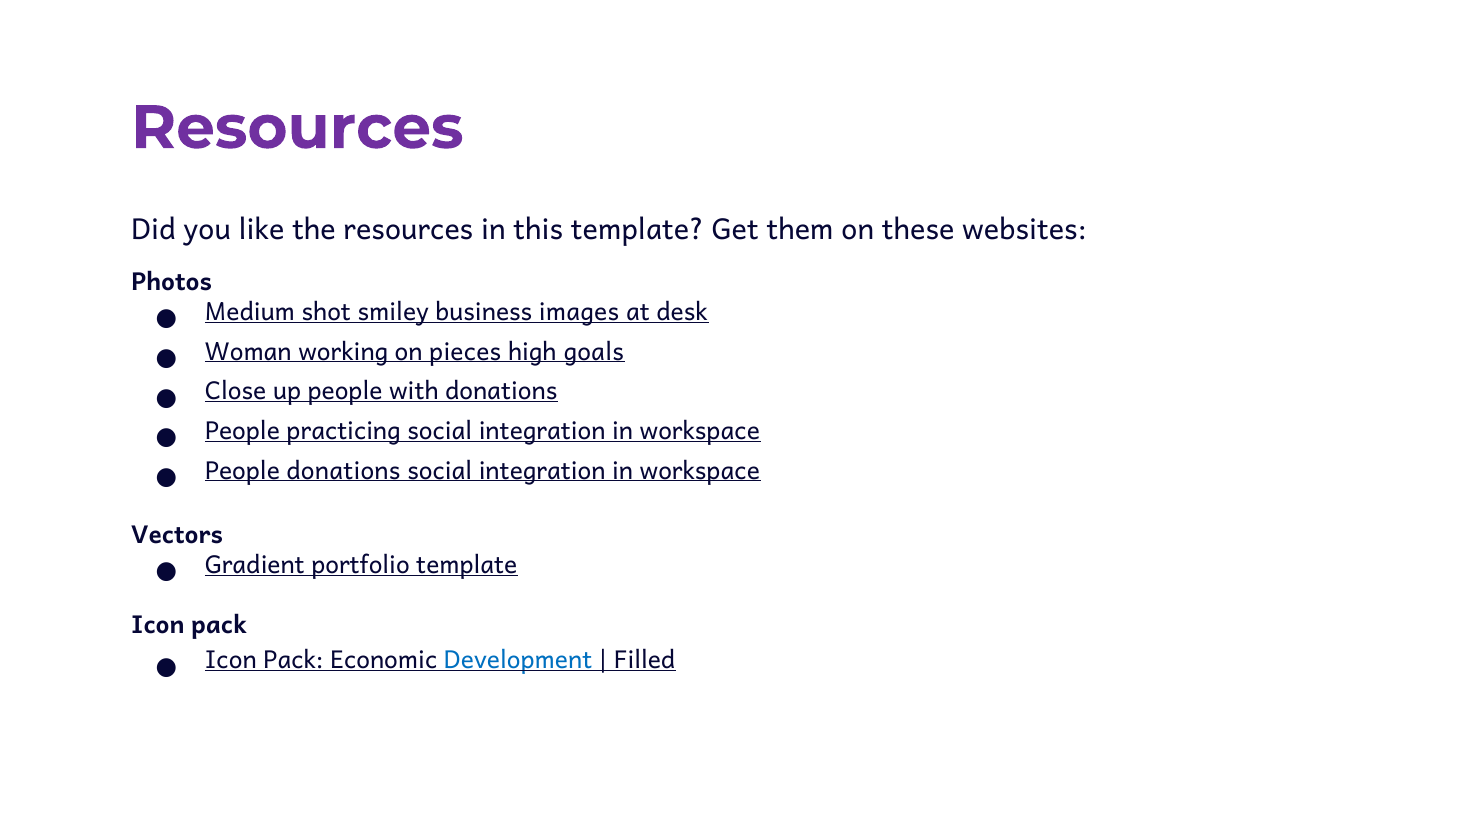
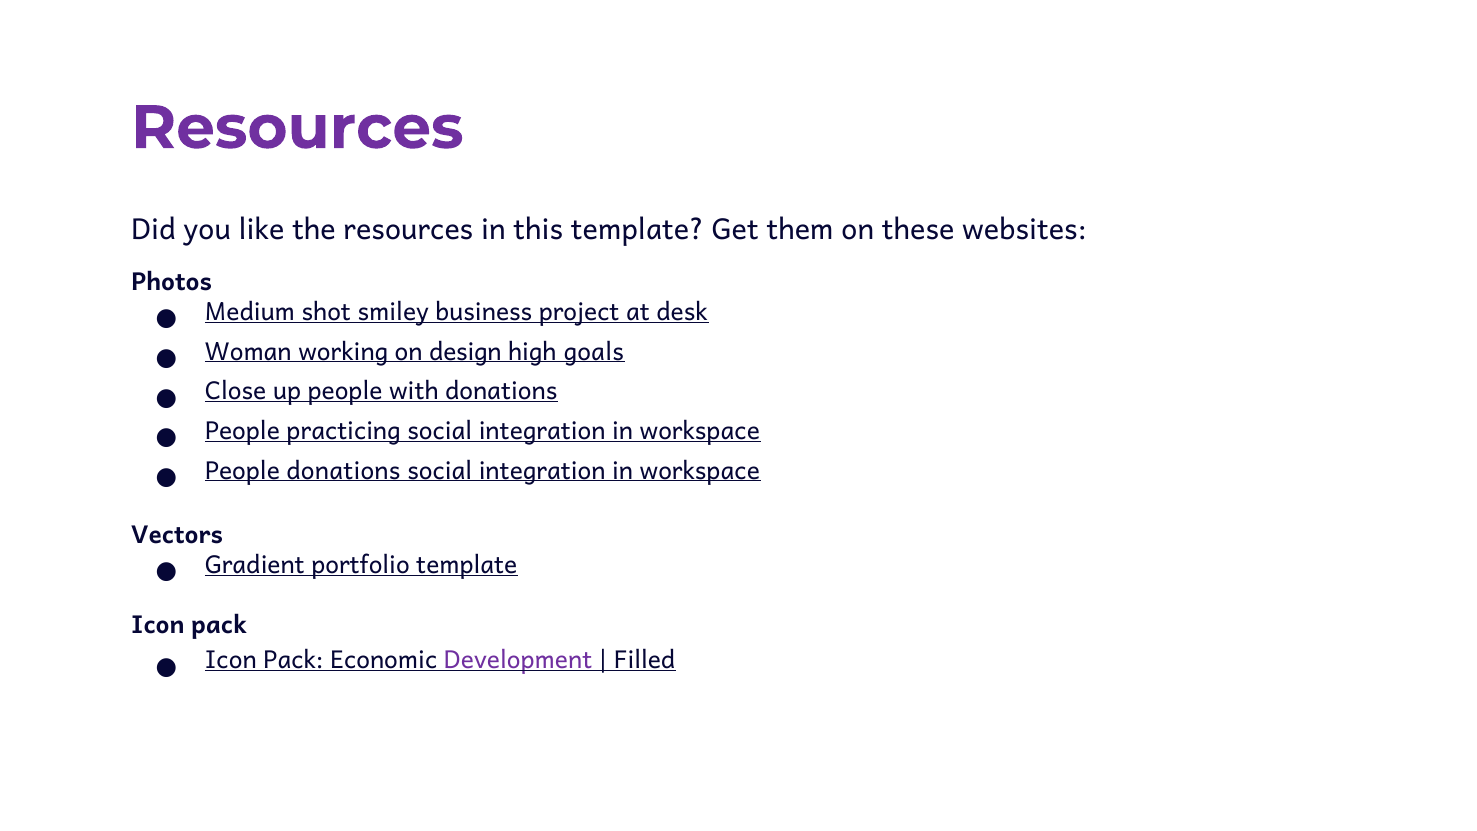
images: images -> project (579, 312)
pieces: pieces -> design (465, 352)
Development colour: blue -> purple (518, 661)
